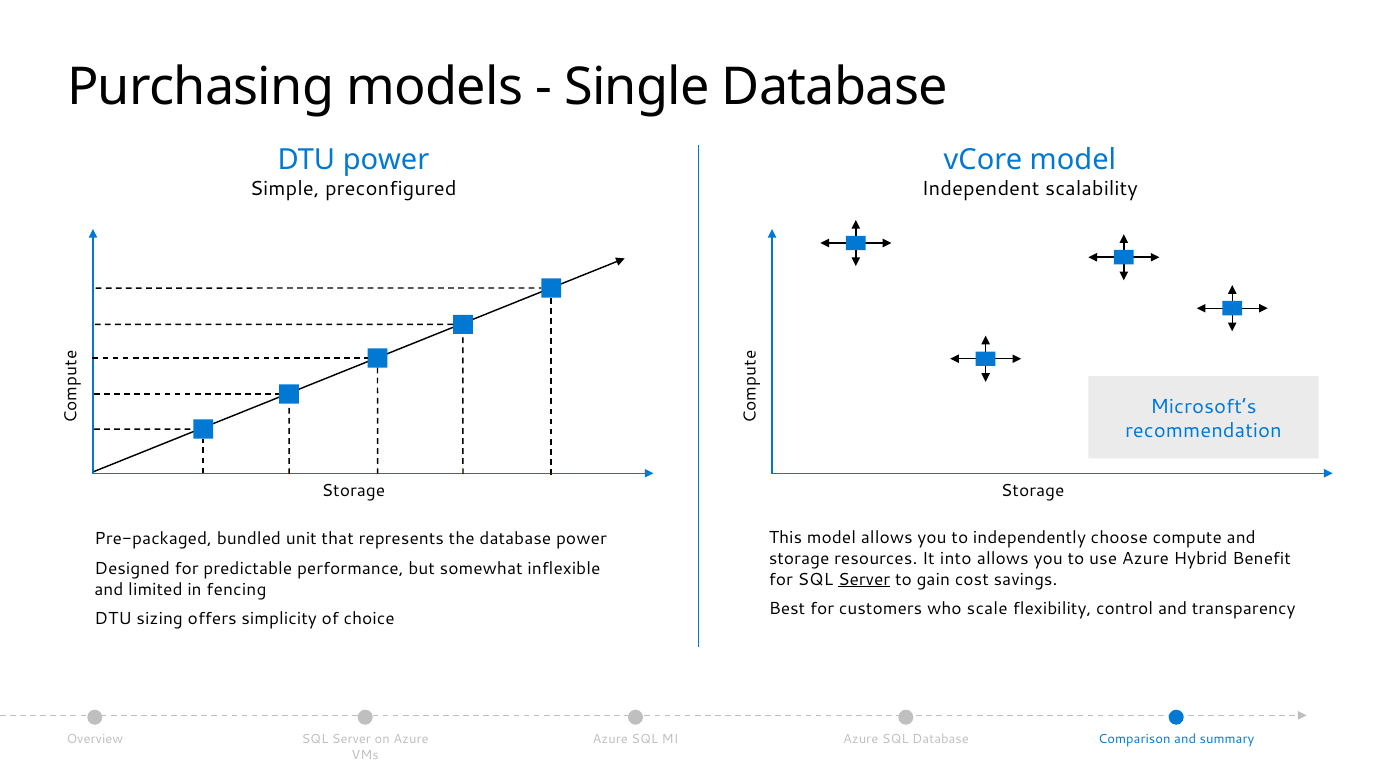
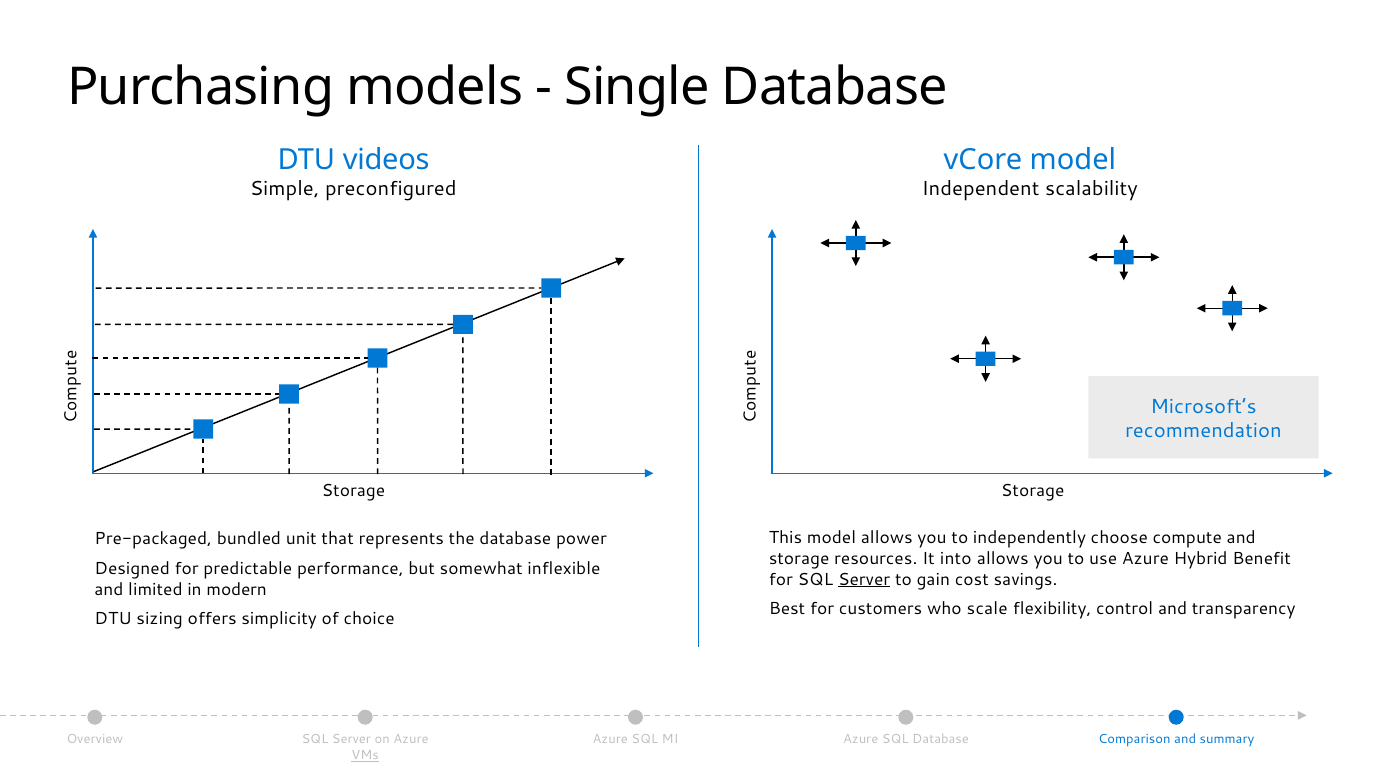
DTU power: power -> videos (386, 160)
fencing: fencing -> modern (237, 590)
VMs underline: none -> present (365, 755)
